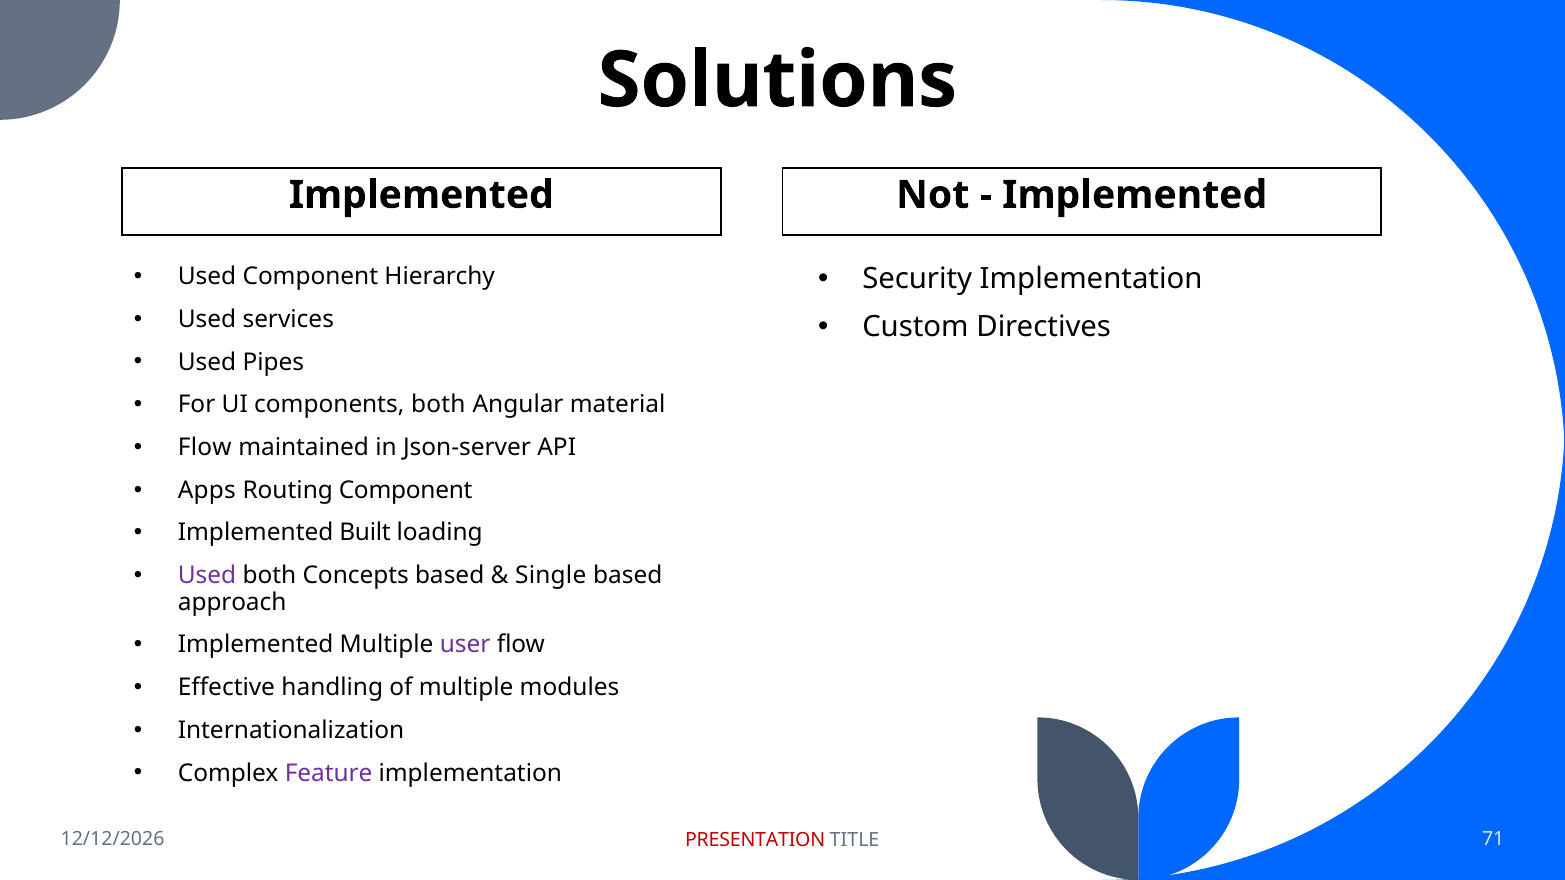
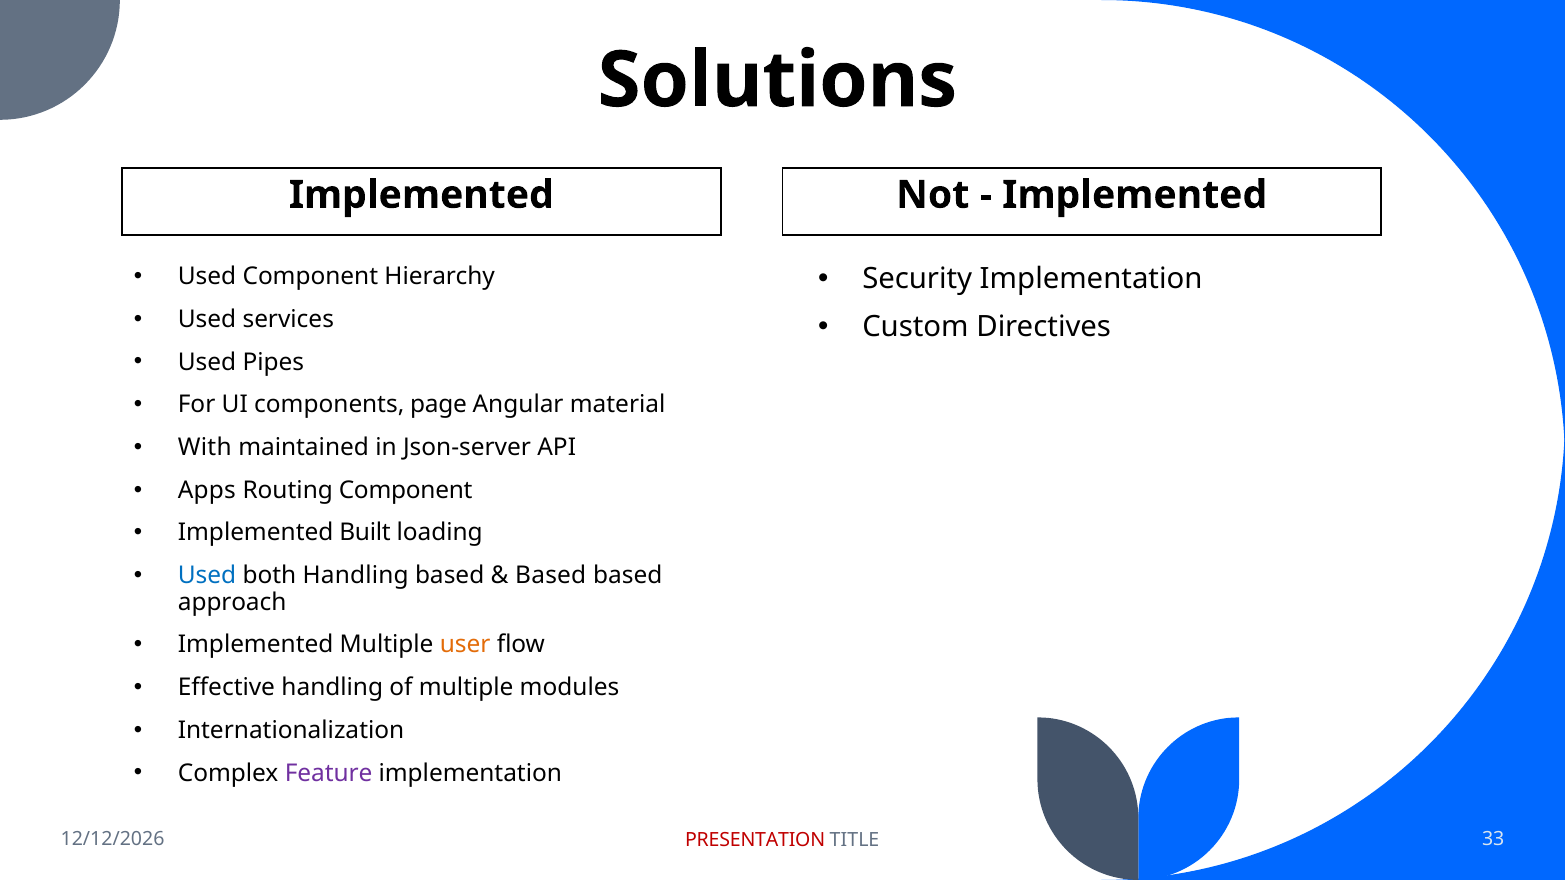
components both: both -> page (439, 405)
Flow: Flow -> With (205, 448)
Used colour: purple -> blue (207, 576)
both Concepts: Concepts -> Handling (356, 576)
Single: Single -> Based (551, 576)
user colour: purple -> orange (465, 645)
71: 71 -> 33 (1493, 839)
